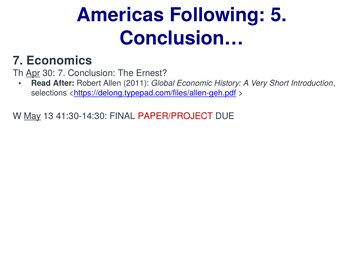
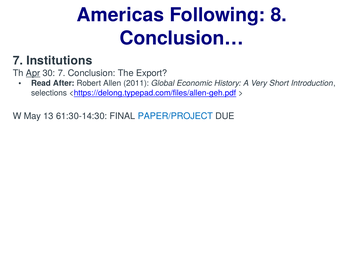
5: 5 -> 8 (279, 15)
Economics: Economics -> Institutions (59, 61)
Ernest: Ernest -> Export (152, 73)
May underline: present -> none (32, 116)
41:30-14:30: 41:30-14:30 -> 61:30-14:30 (82, 116)
PAPER/PROJECT colour: red -> blue (175, 116)
